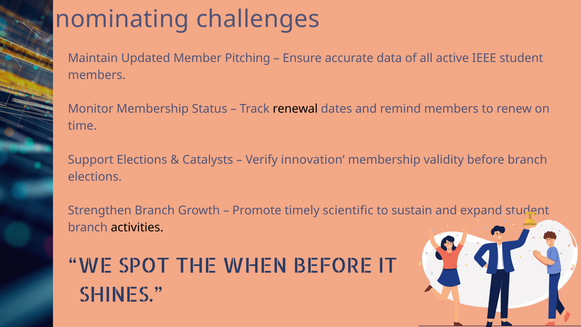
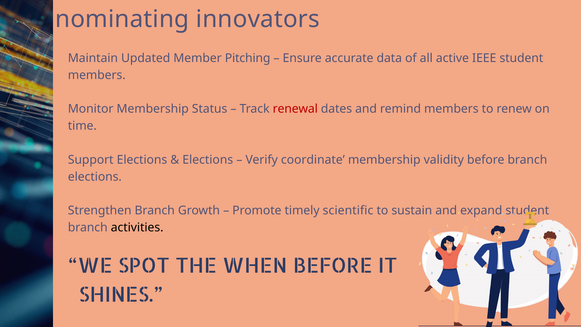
challenges: challenges -> innovators (258, 19)
renewal colour: black -> red (295, 109)
Catalysts: Catalysts -> Elections (208, 160)
innovation: innovation -> coordinate (313, 160)
